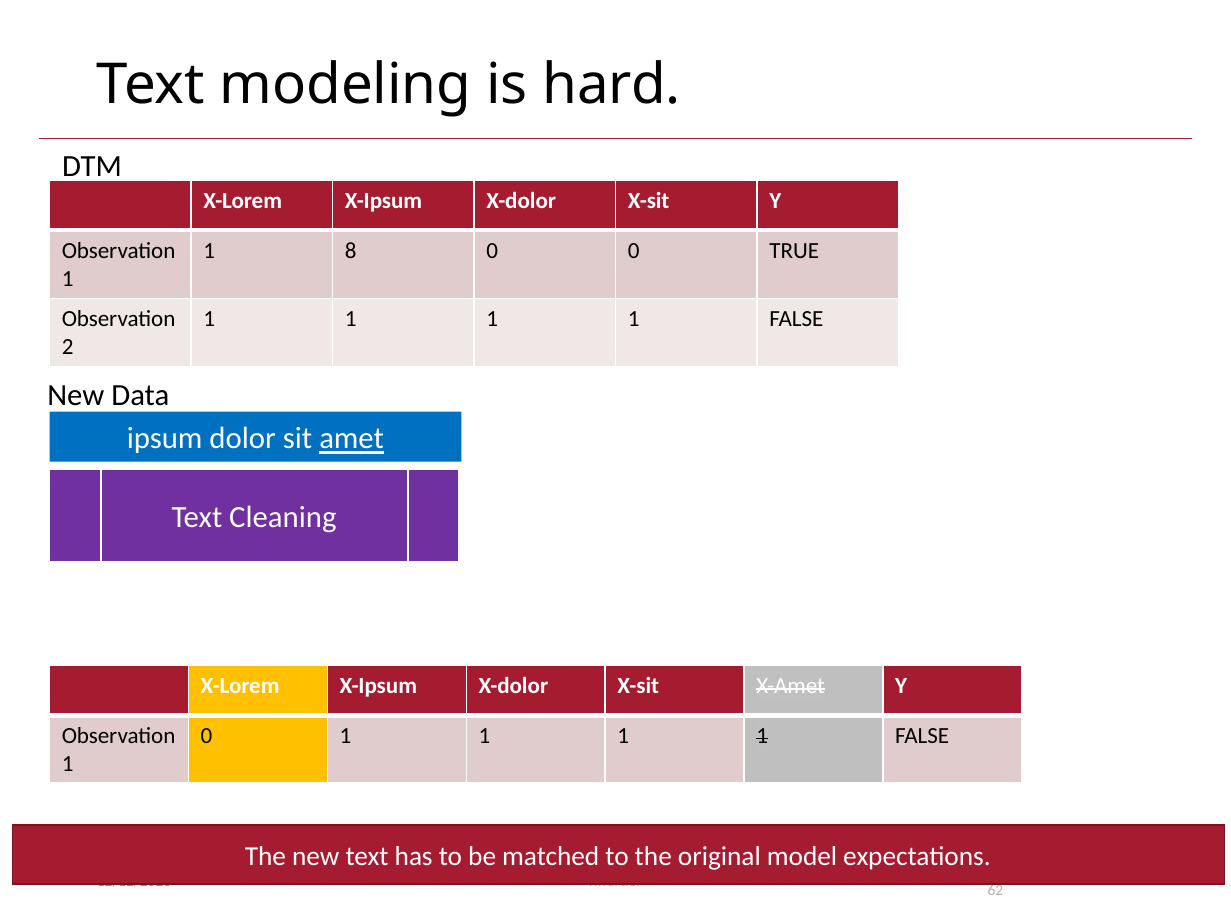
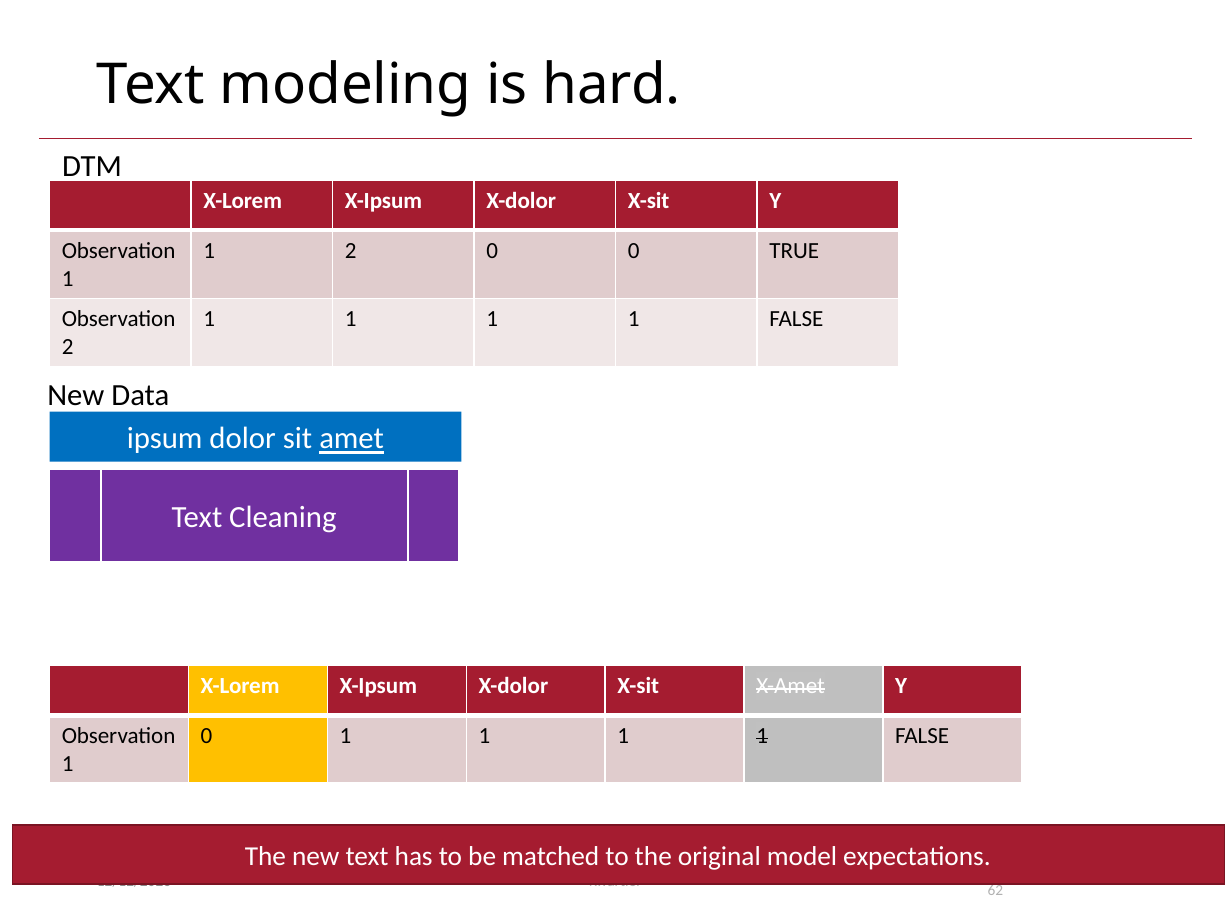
1 8: 8 -> 2 (351, 250)
